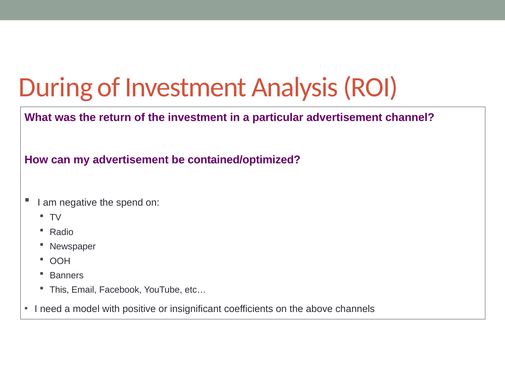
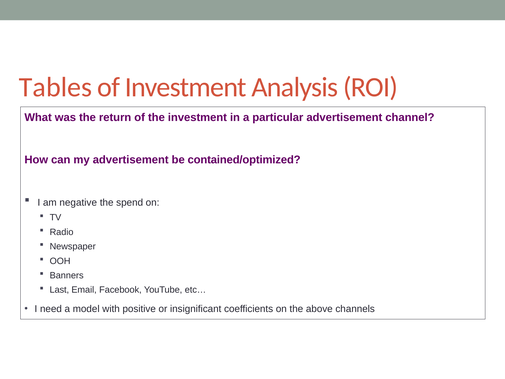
During: During -> Tables (56, 87)
This: This -> Last (59, 290)
